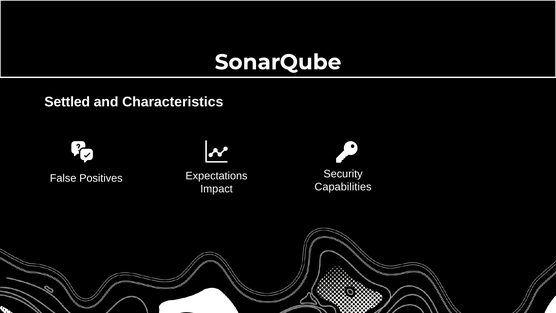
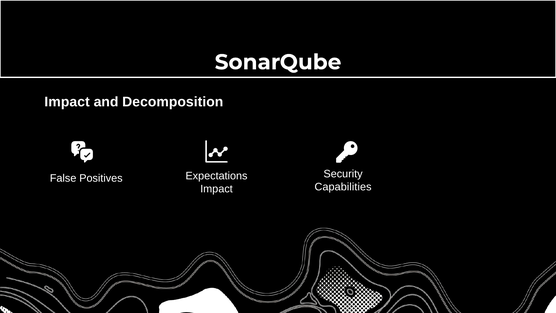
Settled: Settled -> Impact (67, 102)
Characteristics: Characteristics -> Decomposition (173, 102)
